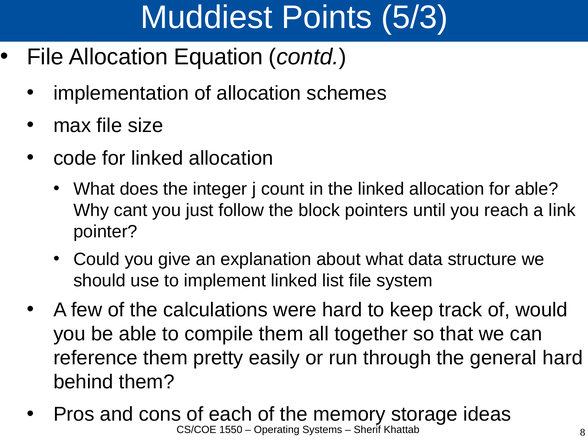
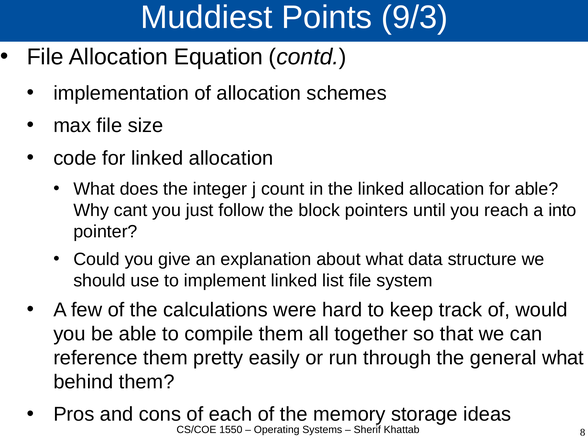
5/3: 5/3 -> 9/3 (415, 18)
link: link -> into (562, 210)
general hard: hard -> what (563, 358)
